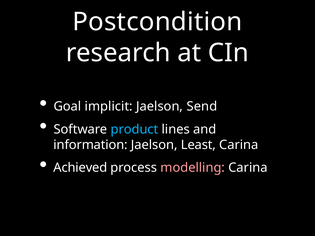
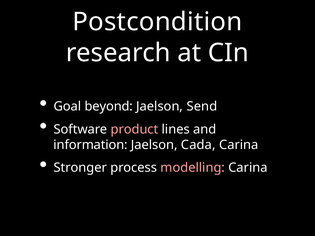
implicit: implicit -> beyond (109, 107)
product colour: light blue -> pink (134, 129)
Least: Least -> Cada (198, 145)
Achieved: Achieved -> Stronger (80, 168)
